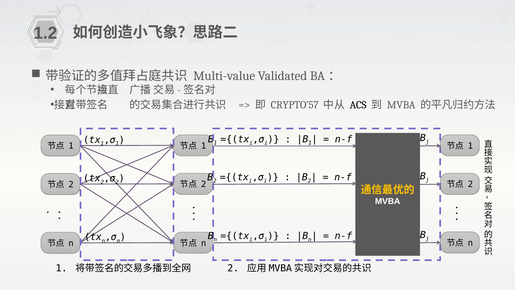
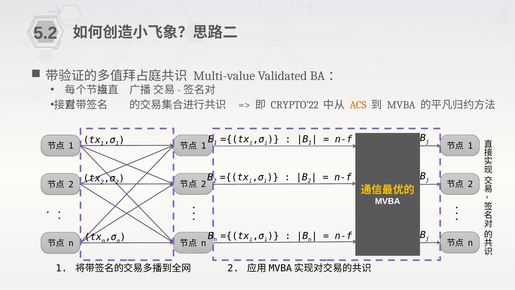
1.2: 1.2 -> 5.2 (45, 33)
CRYPTO’57: CRYPTO’57 -> CRYPTO’22 (295, 105)
ACS colour: black -> orange (358, 105)
